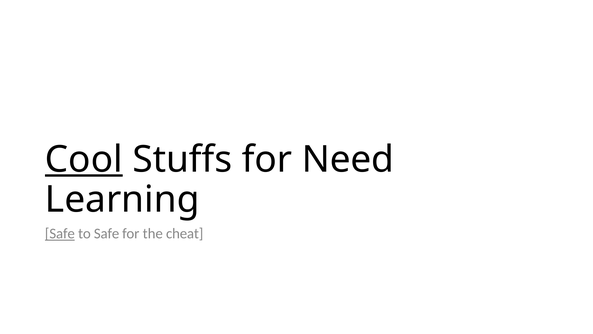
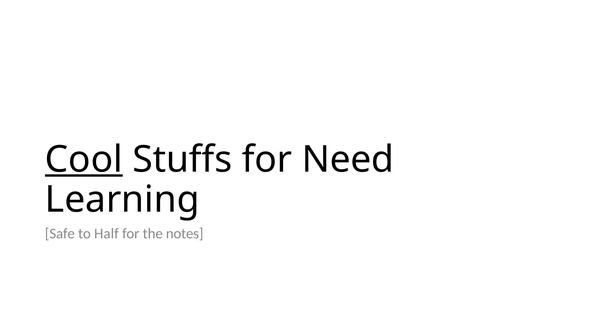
Safe underline: present -> none (60, 233)
to Safe: Safe -> Half (106, 233)
cheat: cheat -> notes (185, 233)
